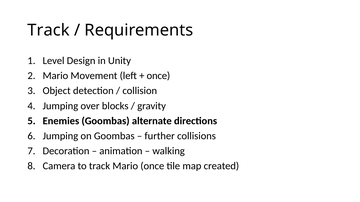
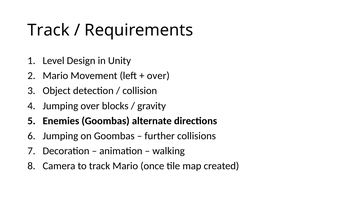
once: once -> over (158, 76)
